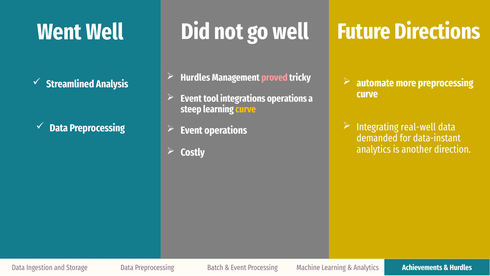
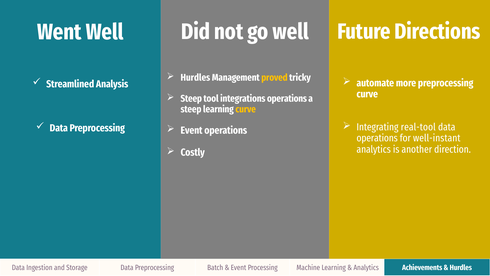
proved colour: pink -> yellow (274, 78)
Event: Event -> Steep (191, 99)
real-well: real-well -> real-tool (418, 127)
demanded: demanded -> operations (377, 138)
data-instant: data-instant -> well-instant (437, 138)
